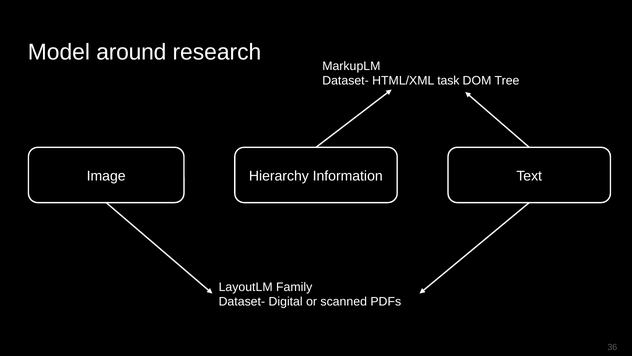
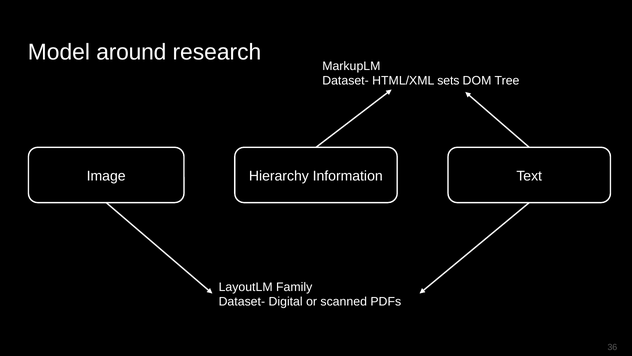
task: task -> sets (448, 81)
